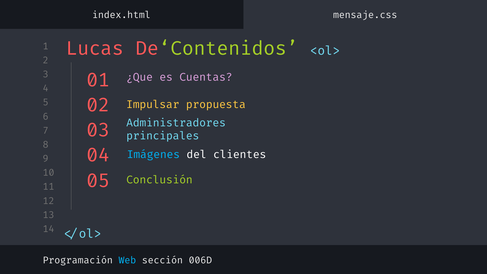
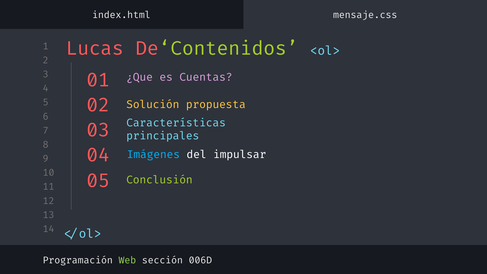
Impulsar: Impulsar -> Solución (153, 105)
Administradores: Administradores -> Características (176, 123)
clientes: clientes -> impulsar (240, 155)
Web colour: light blue -> light green (127, 260)
